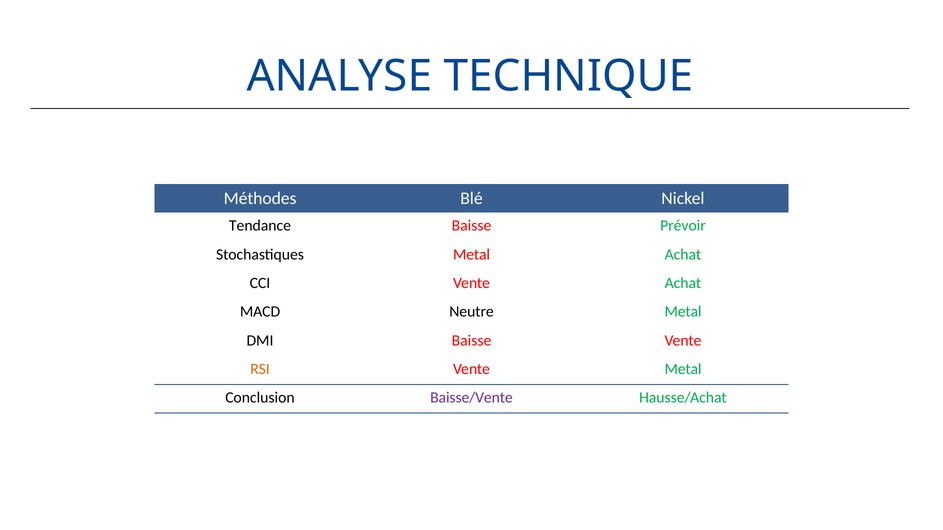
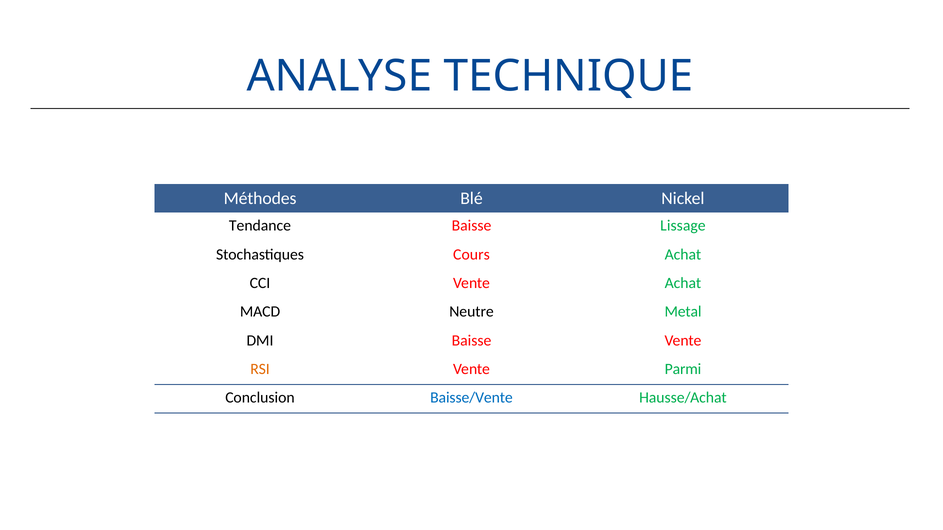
Prévoir: Prévoir -> Lissage (683, 226)
Stochastiques Metal: Metal -> Cours (471, 255)
Vente Metal: Metal -> Parmi (683, 369)
Baisse/Vente colour: purple -> blue (471, 398)
